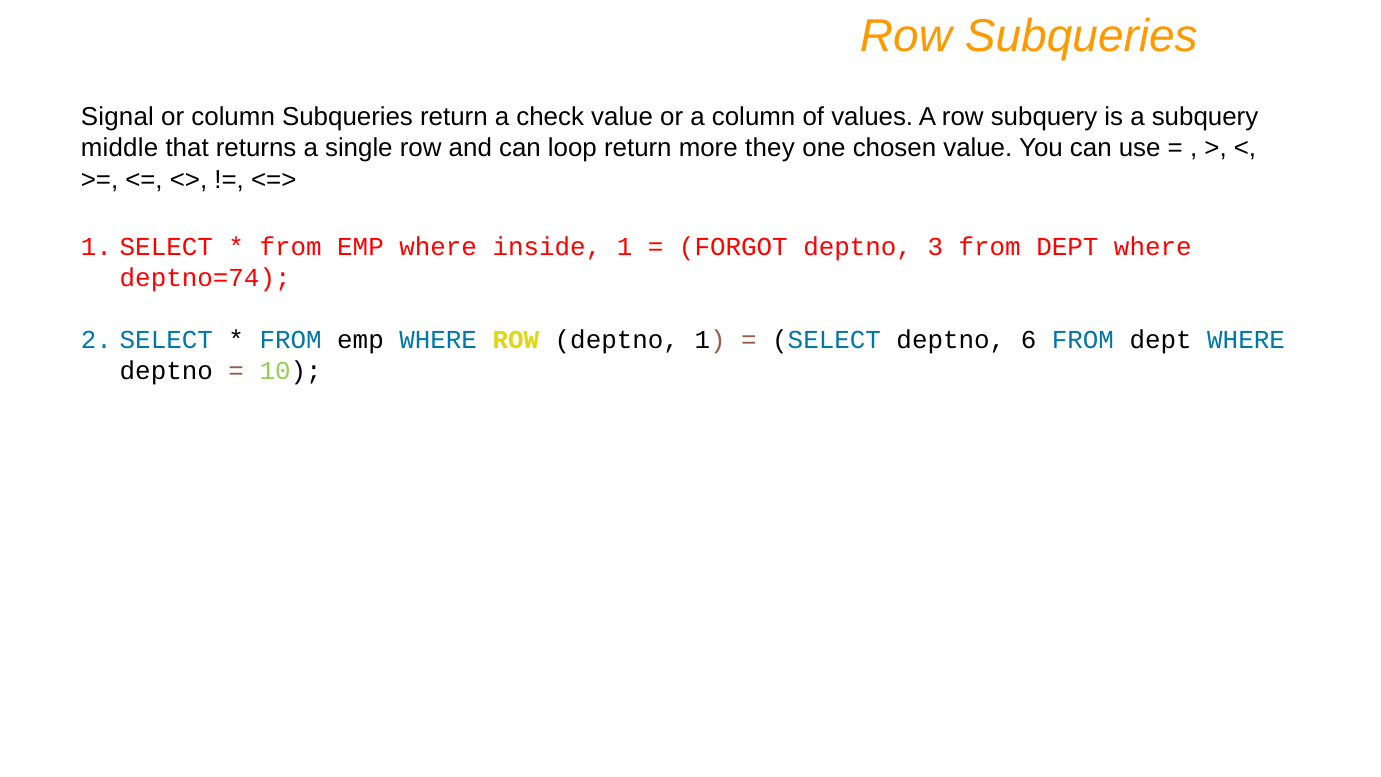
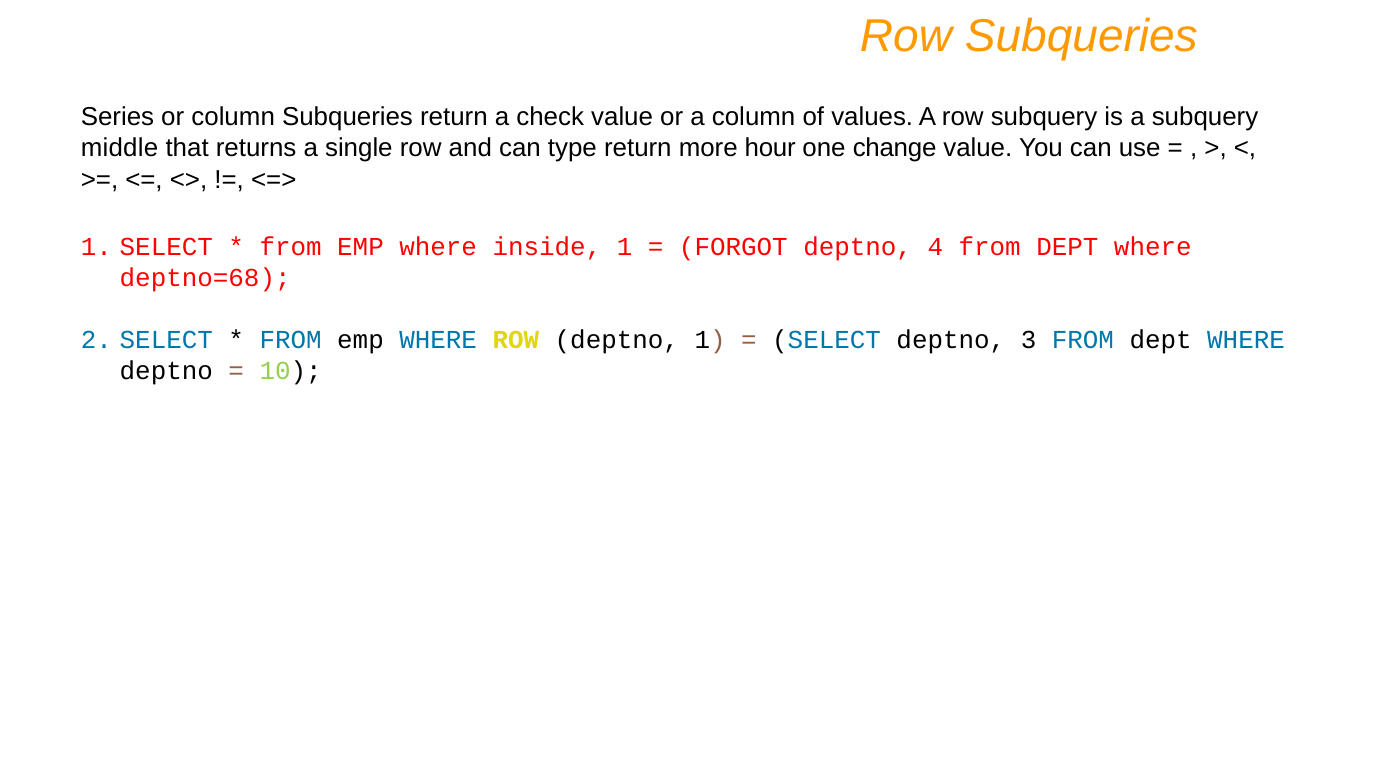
Signal: Signal -> Series (117, 117)
loop: loop -> type (572, 148)
they: they -> hour (770, 148)
chosen: chosen -> change (895, 148)
3: 3 -> 4 (935, 247)
deptno=74: deptno=74 -> deptno=68 (205, 278)
6: 6 -> 3 (1029, 340)
